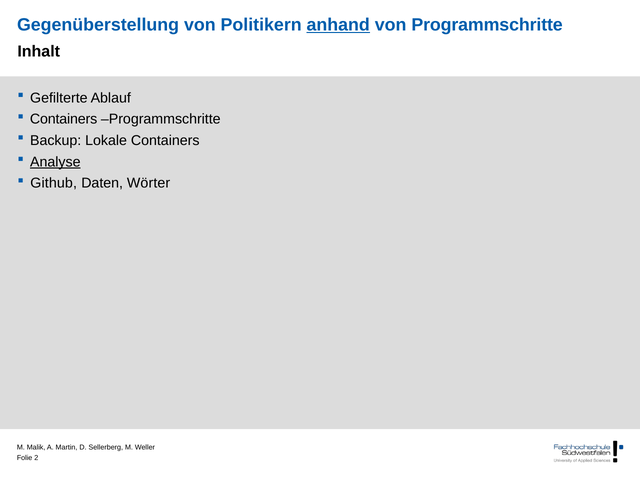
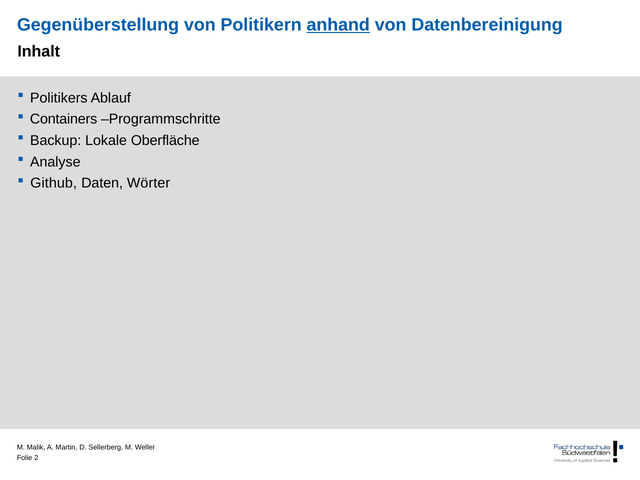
von Programmschritte: Programmschritte -> Datenbereinigung (487, 25)
Gefilterte: Gefilterte -> Politikers (59, 98)
Lokale Containers: Containers -> Oberfläche (165, 141)
Analyse underline: present -> none (55, 162)
